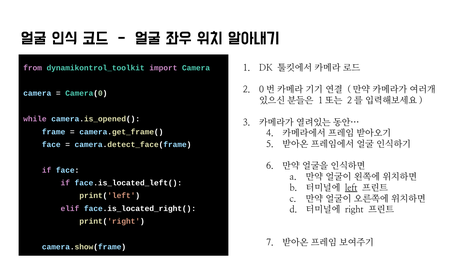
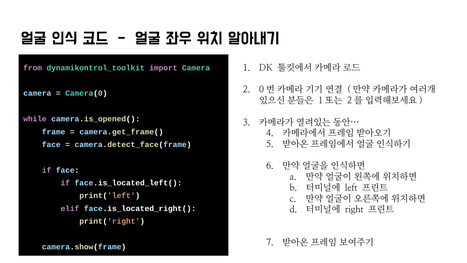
left underline: present -> none (351, 188)
